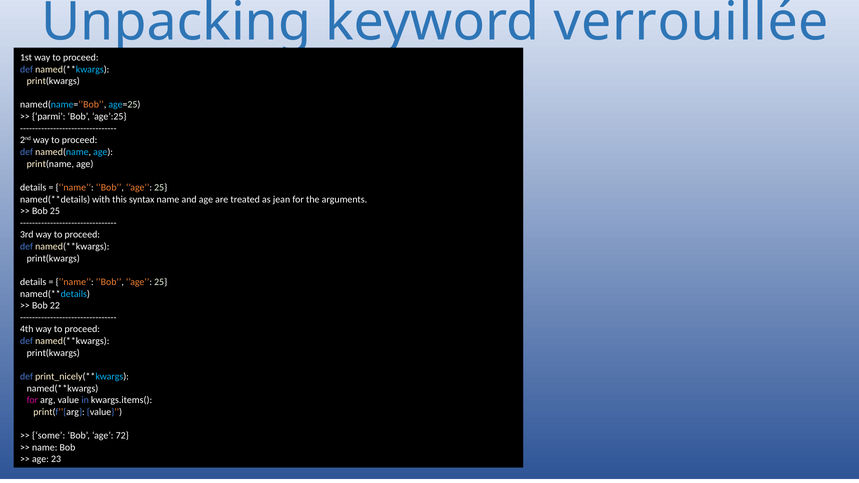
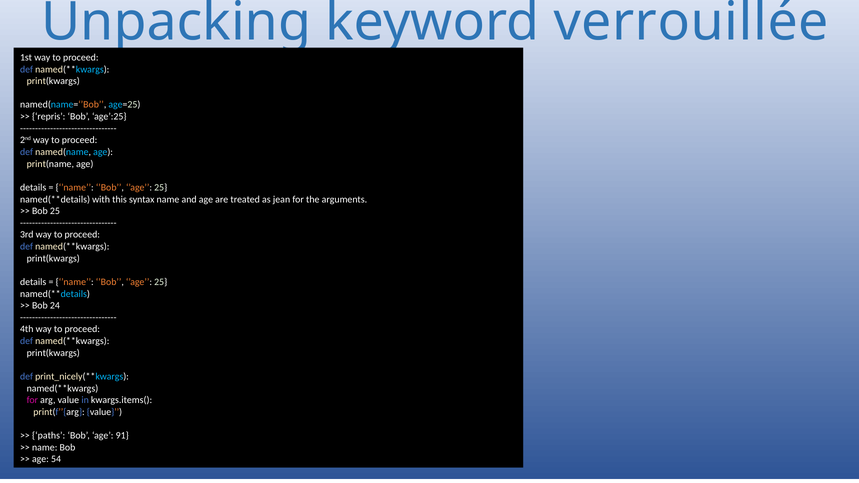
parmi: parmi -> repris (49, 117)
22: 22 -> 24 (55, 306)
some: some -> paths (49, 436)
72: 72 -> 91 (122, 436)
23: 23 -> 54 (56, 459)
